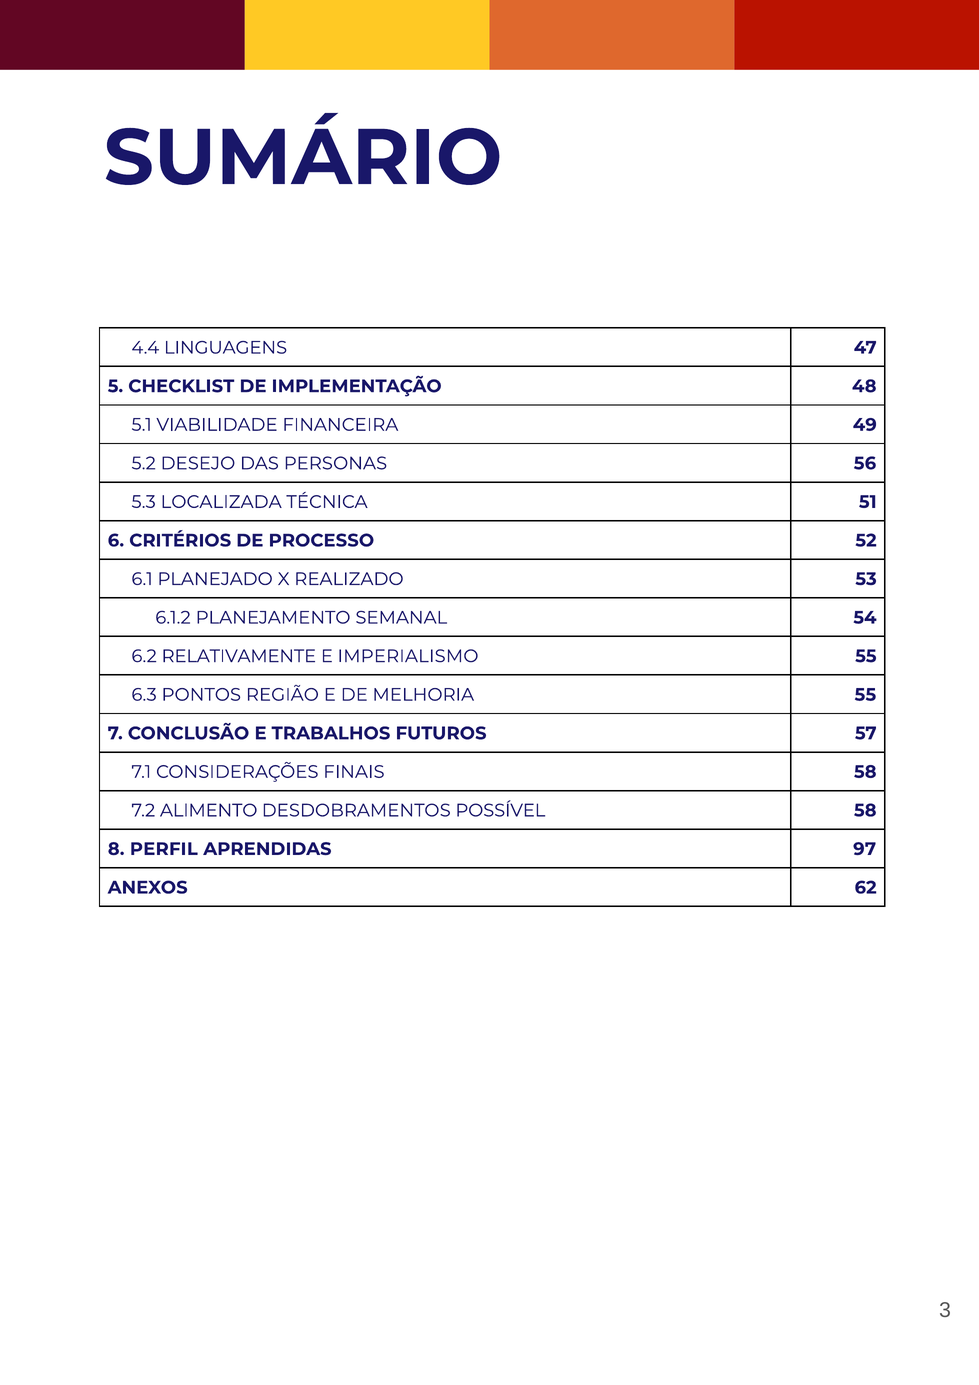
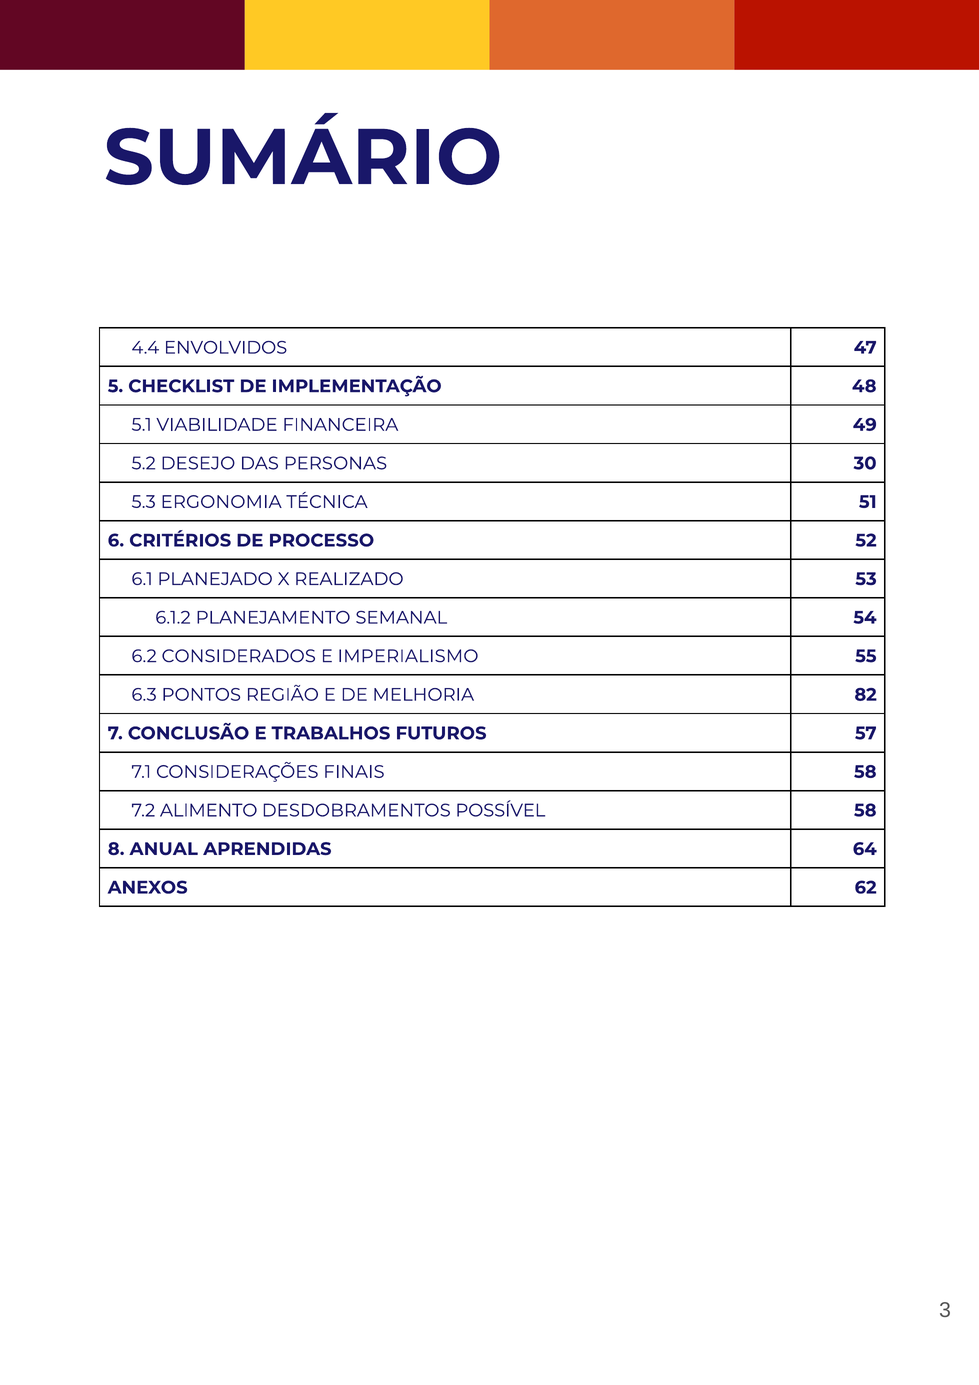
LINGUAGENS: LINGUAGENS -> ENVOLVIDOS (226, 348)
56: 56 -> 30 (865, 463)
LOCALIZADA: LOCALIZADA -> ERGONOMIA (221, 502)
RELATIVAMENTE: RELATIVAMENTE -> CONSIDERADOS (239, 656)
MELHORIA 55: 55 -> 82 (866, 695)
PERFIL: PERFIL -> ANUAL (164, 849)
97: 97 -> 64 (865, 849)
